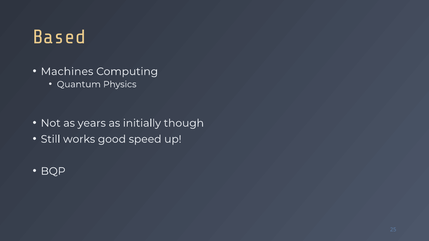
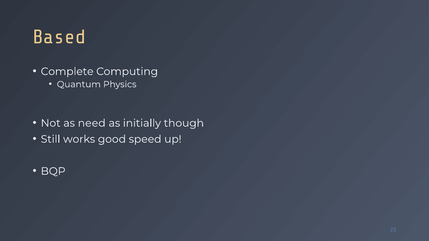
Machines: Machines -> Complete (67, 72)
years: years -> need (92, 123)
